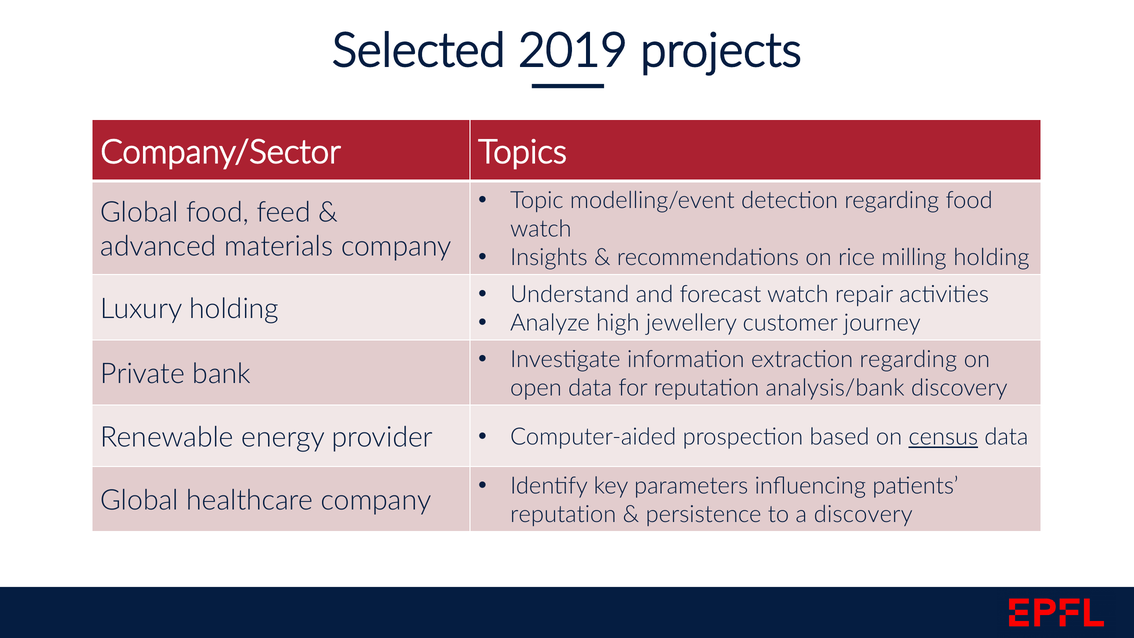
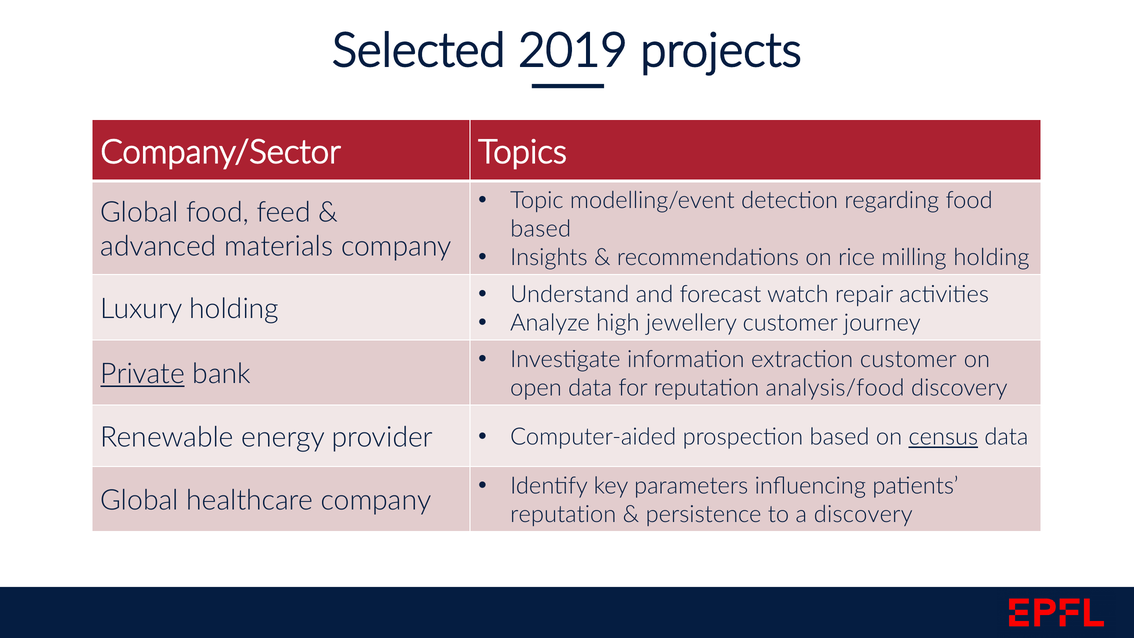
watch: watch -> based (541, 229)
extraction regarding: regarding -> customer (908, 360)
Private underline: none -> present (143, 374)
analysis/bank: analysis/bank -> analysis/food (835, 388)
